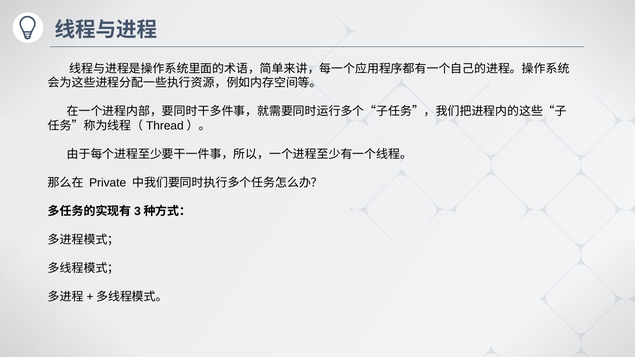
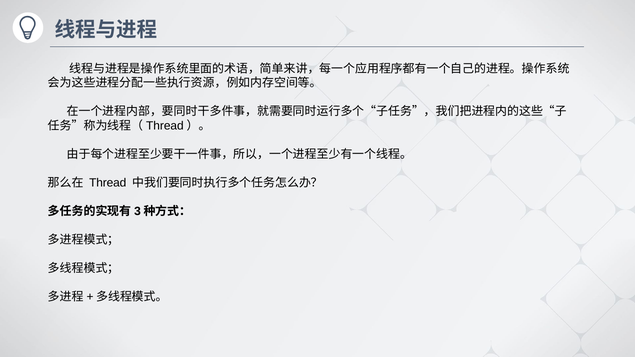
Private: Private -> Thread (108, 183)
